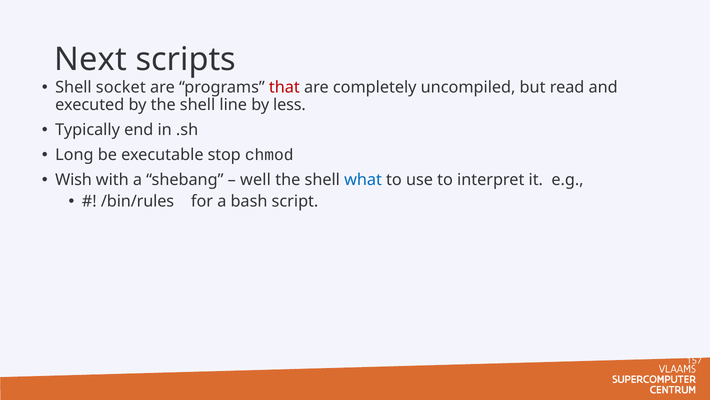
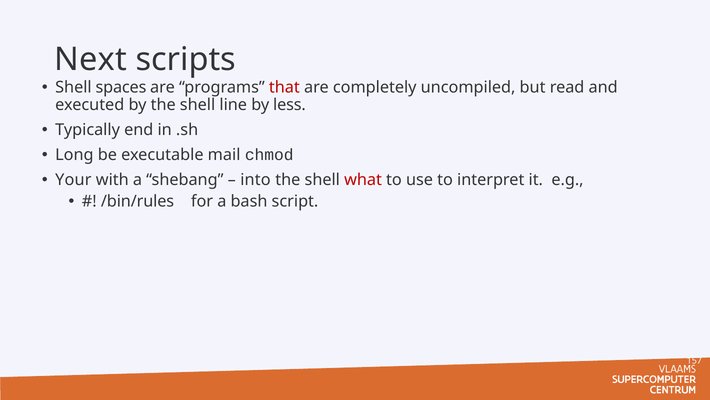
socket: socket -> spaces (121, 87)
stop: stop -> mail (224, 155)
Wish: Wish -> Your (73, 180)
well: well -> into (255, 180)
what colour: blue -> red (363, 180)
